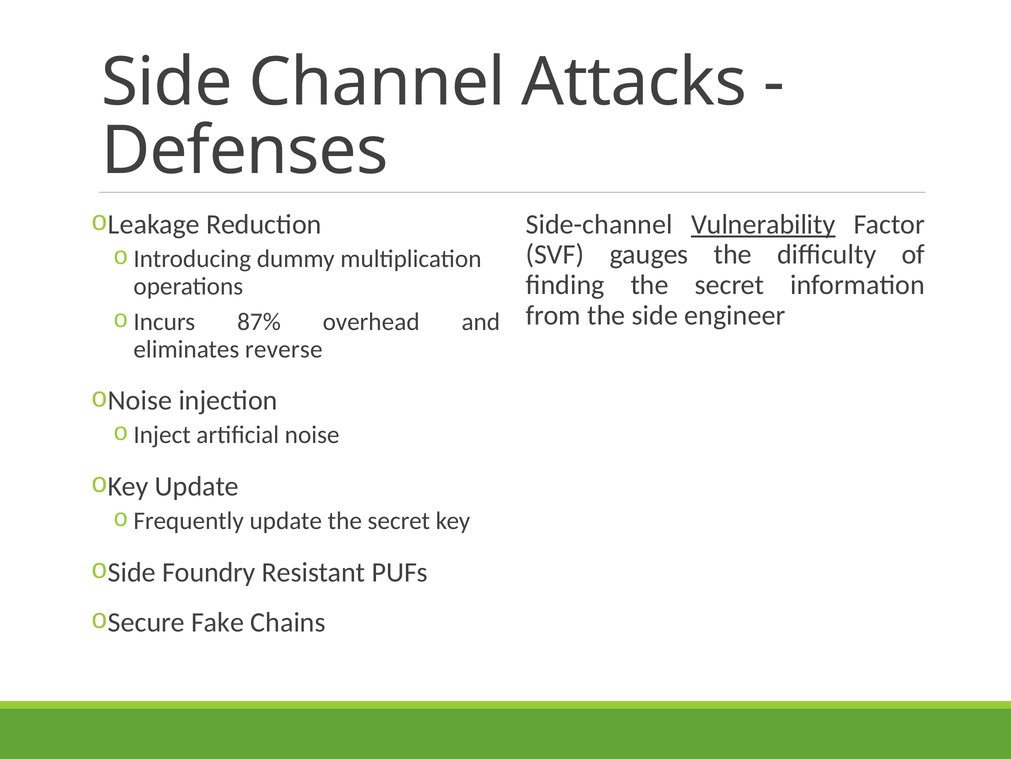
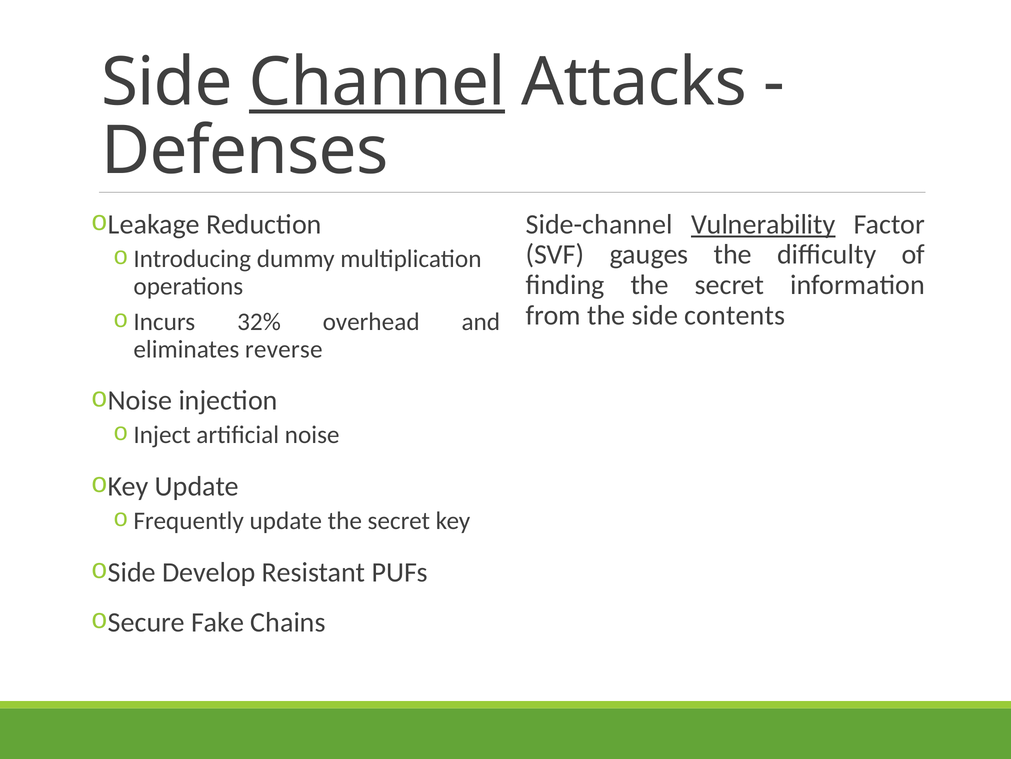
Channel underline: none -> present (377, 82)
engineer: engineer -> contents (735, 315)
87%: 87% -> 32% (259, 322)
Foundry: Foundry -> Develop (209, 572)
